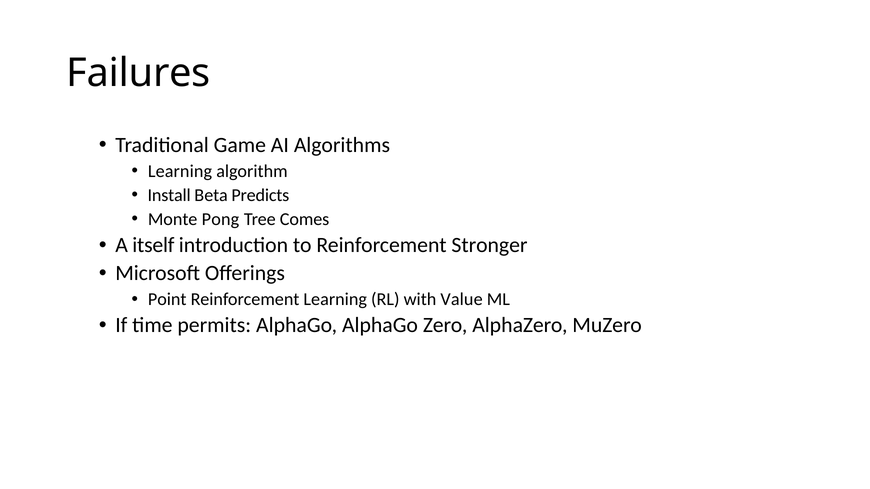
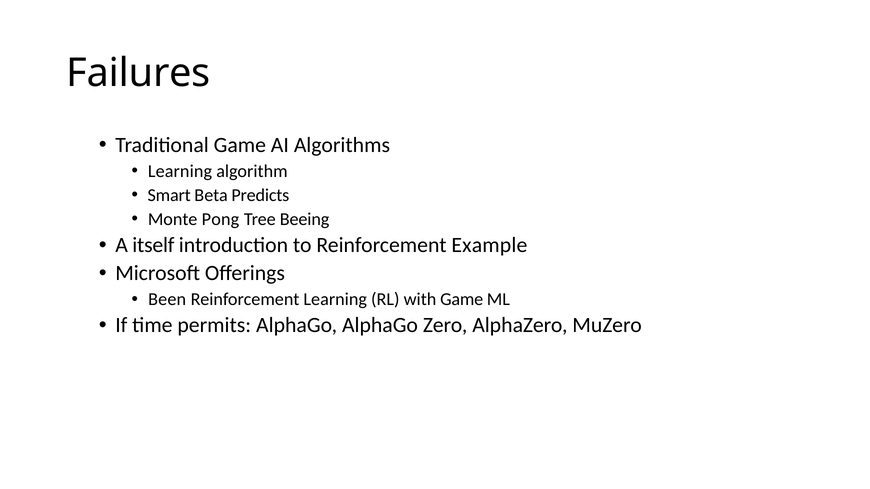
Install: Install -> Smart (169, 195)
Comes: Comes -> Beeing (305, 219)
Stronger: Stronger -> Example (489, 245)
Point: Point -> Been (167, 300)
with Value: Value -> Game (462, 300)
